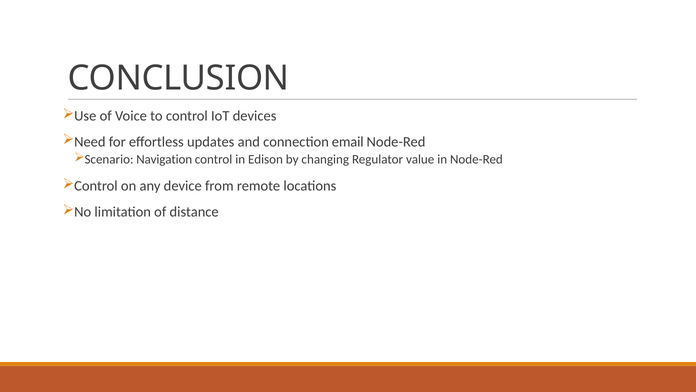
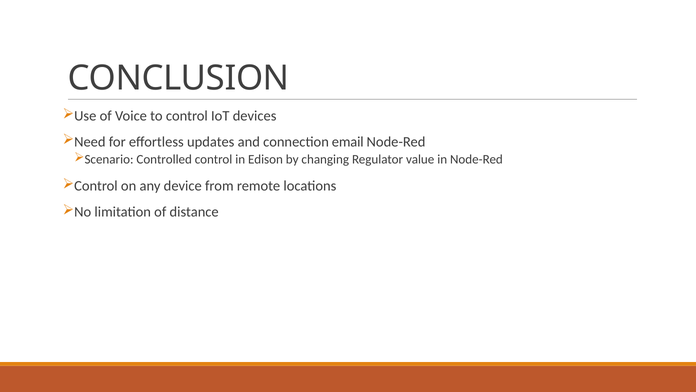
Navigation: Navigation -> Controlled (164, 159)
